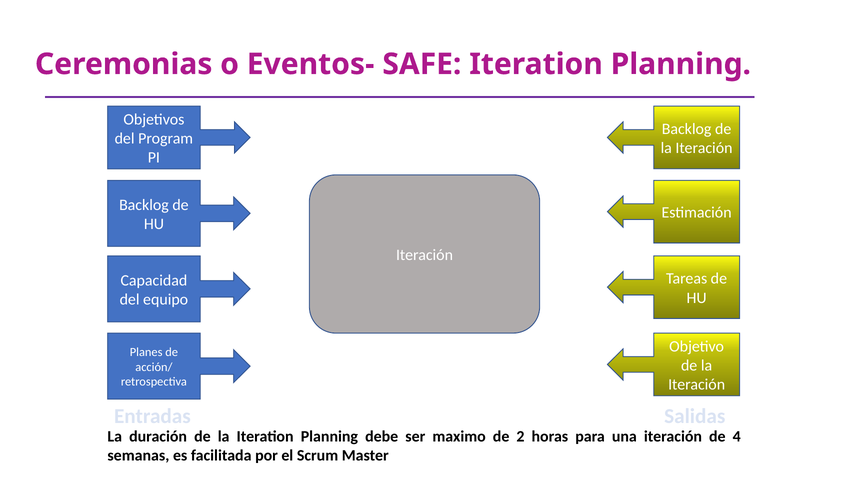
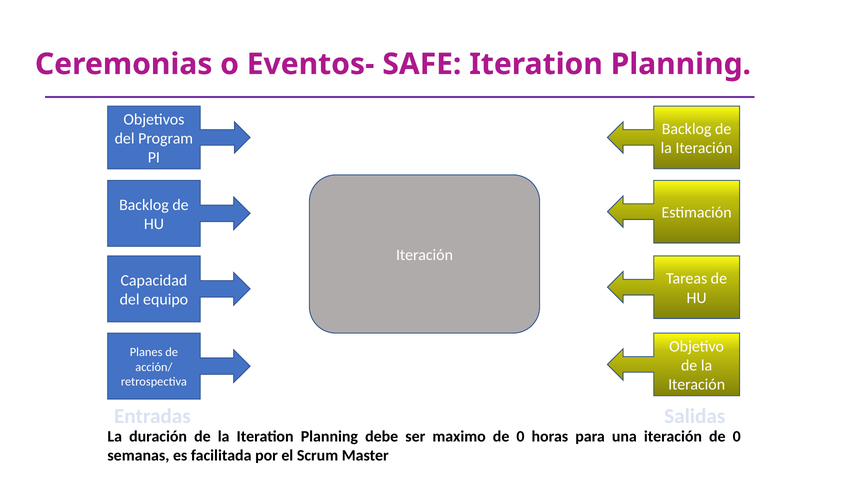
maximo de 2: 2 -> 0 (520, 437)
iteración de 4: 4 -> 0 (737, 437)
